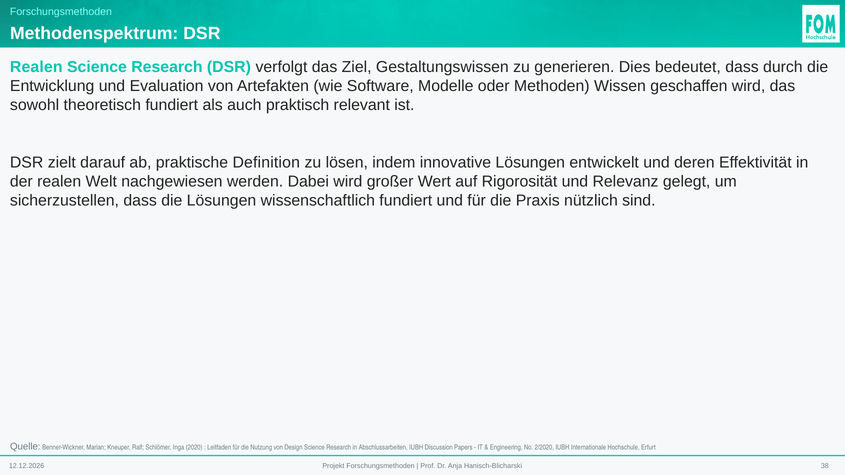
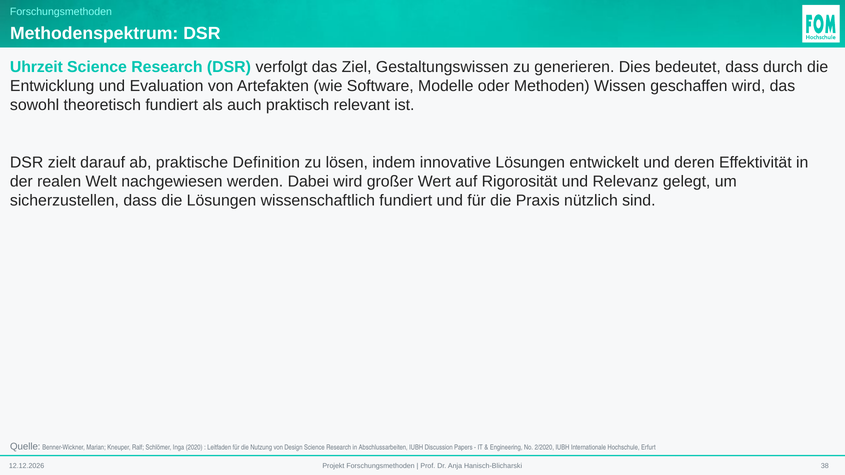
Realen: Realen -> Uhrzeit (36, 67)
